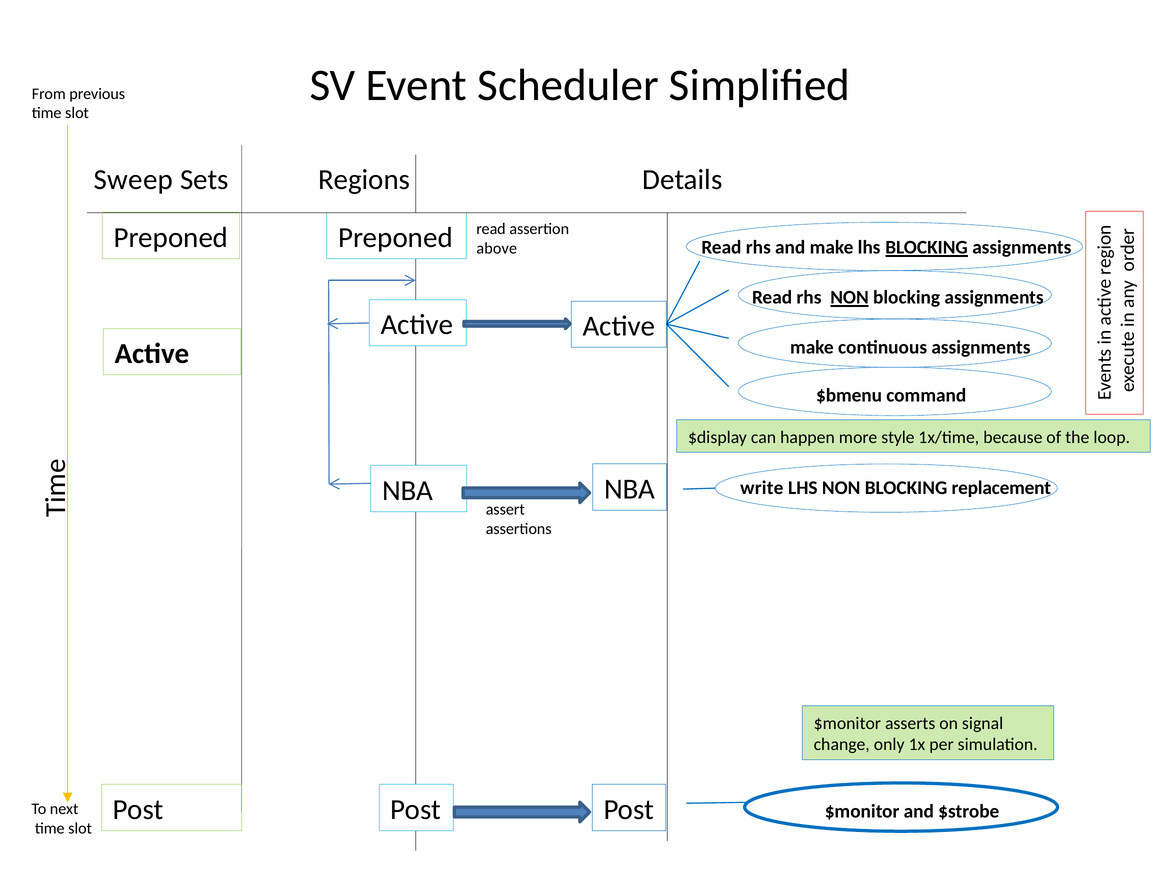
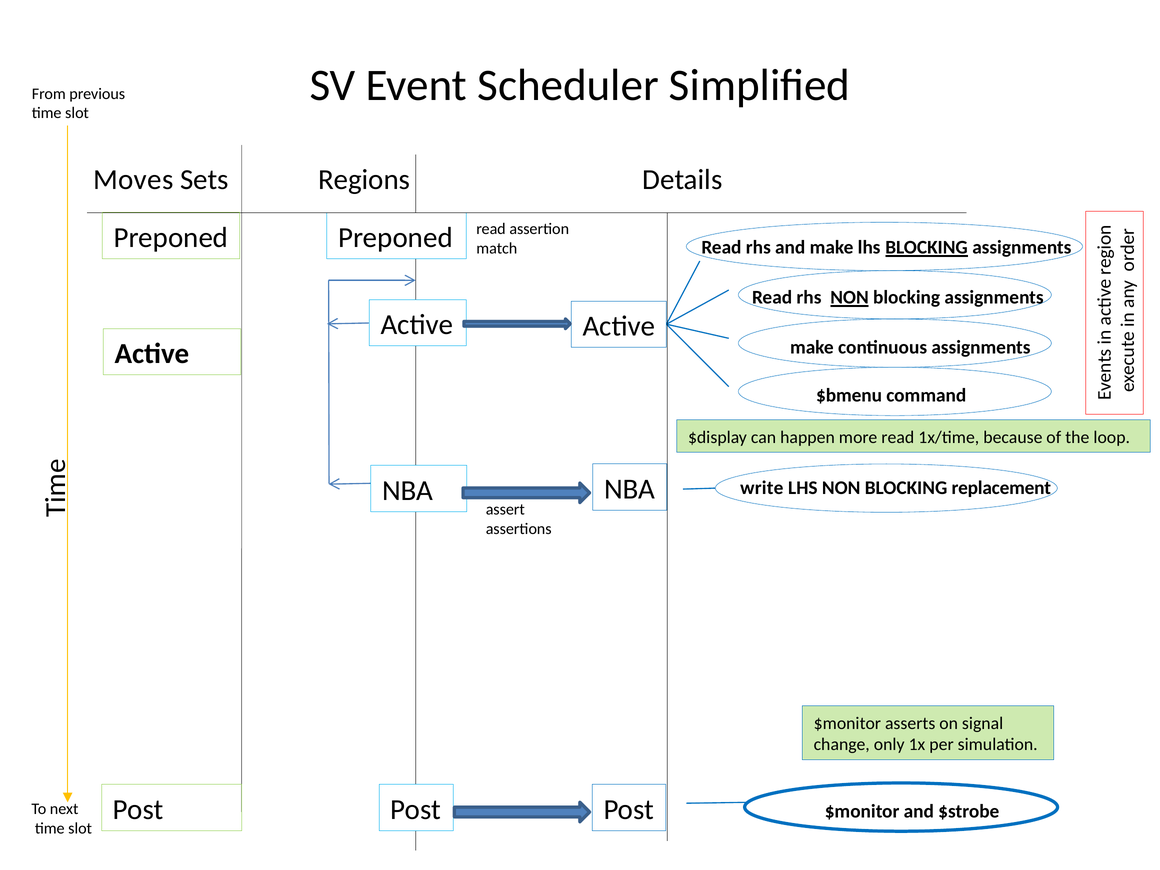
Sweep: Sweep -> Moves (133, 180)
above: above -> match (497, 249)
more style: style -> read (898, 437)
